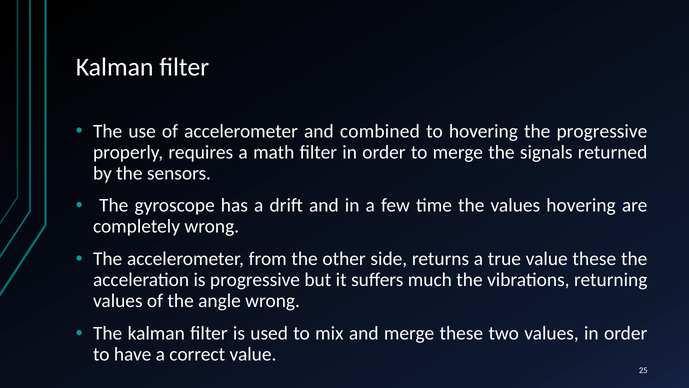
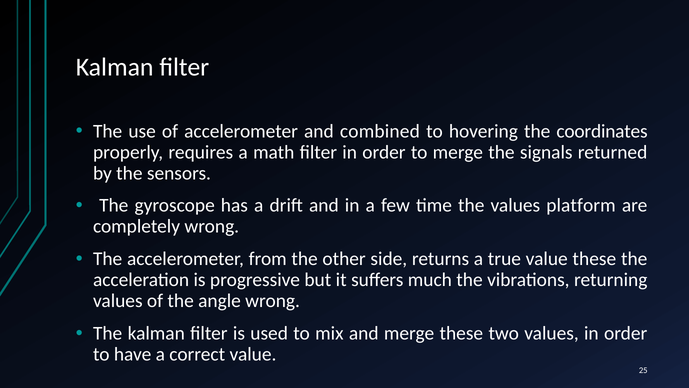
the progressive: progressive -> coordinates (602, 131)
values hovering: hovering -> platform (581, 205)
